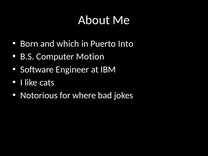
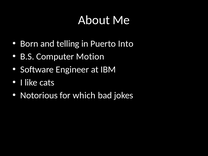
which: which -> telling (68, 44)
where: where -> which (84, 95)
